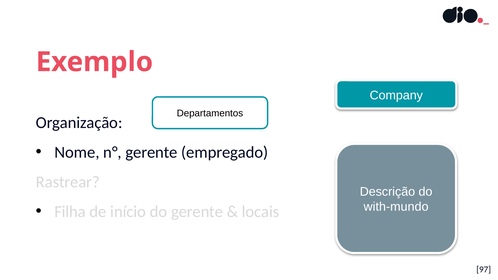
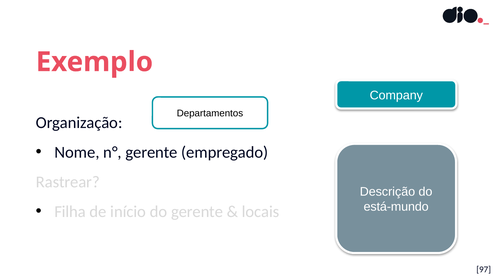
with-mundo: with-mundo -> está-mundo (396, 207)
